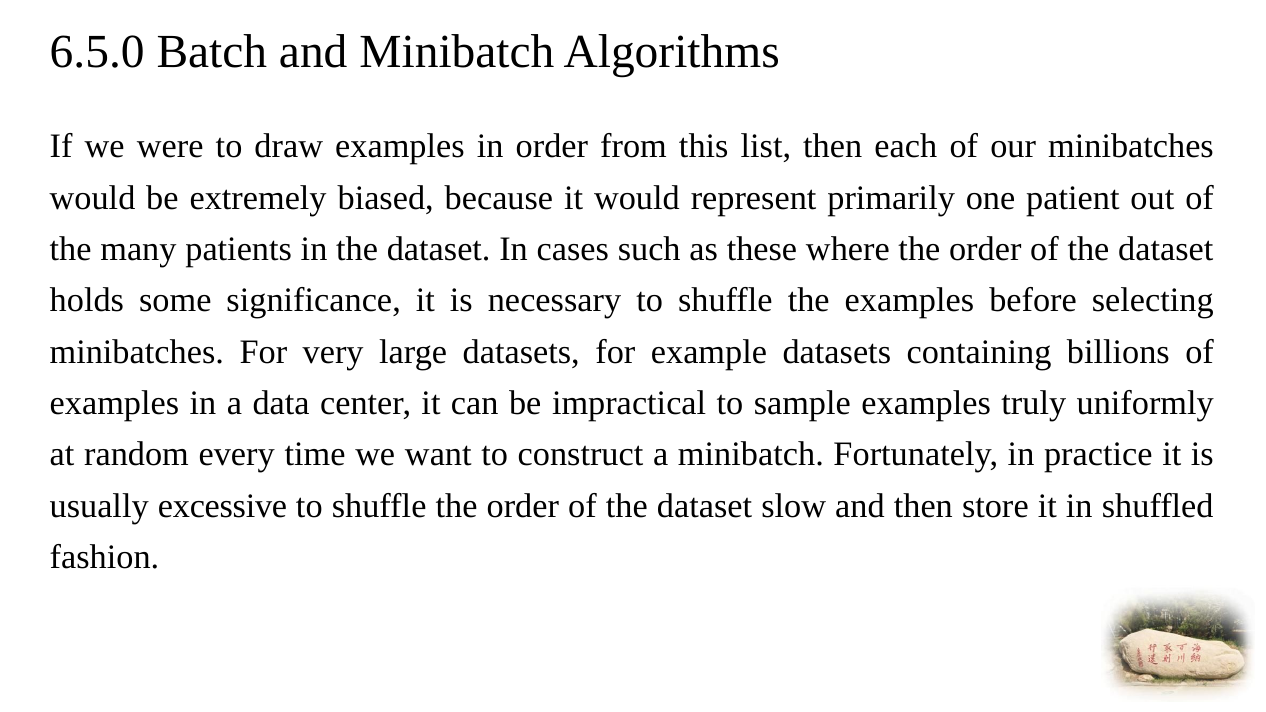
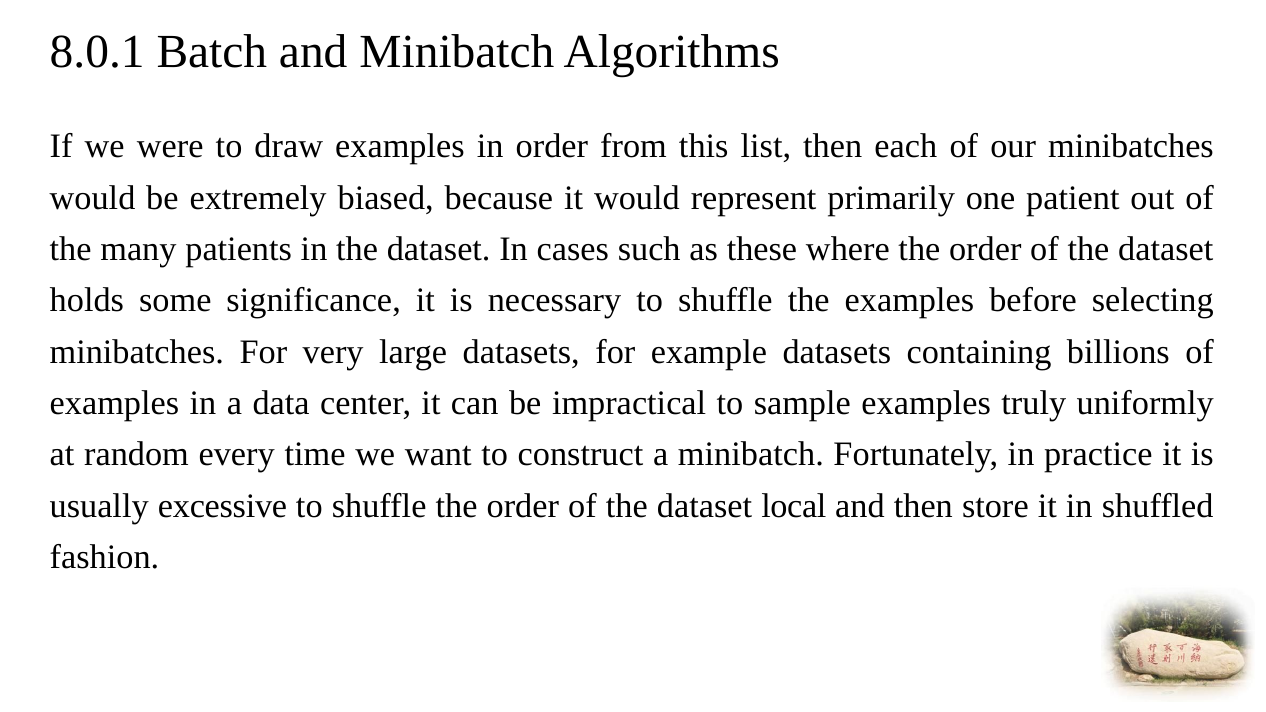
6.5.0: 6.5.0 -> 8.0.1 (97, 51)
slow: slow -> local (794, 506)
